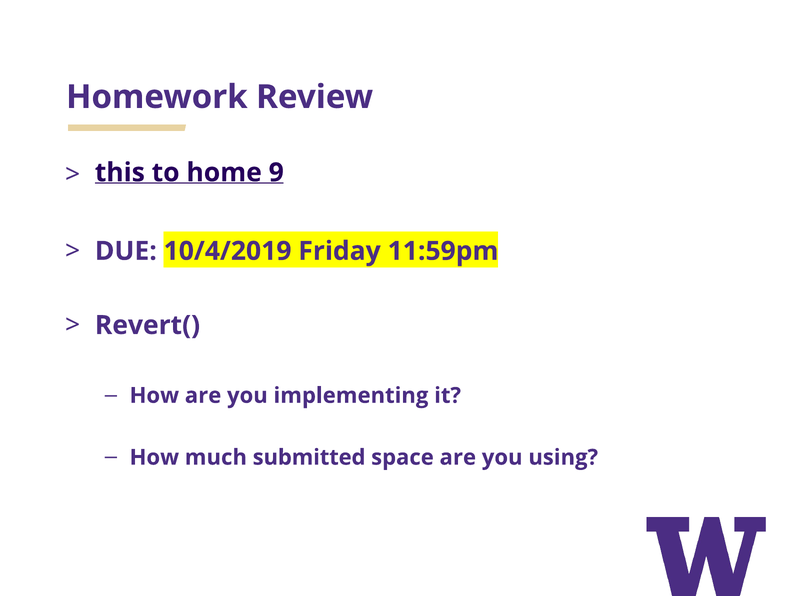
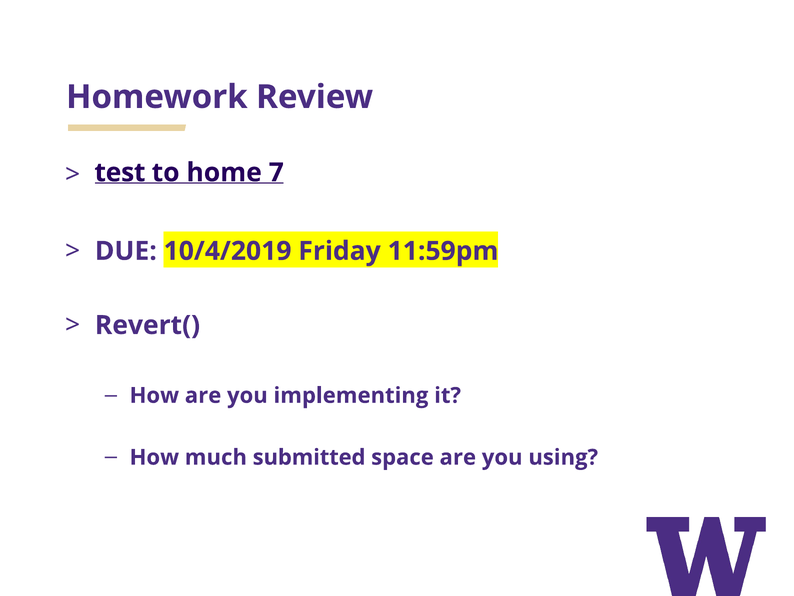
this: this -> test (120, 172)
9: 9 -> 7 (276, 172)
